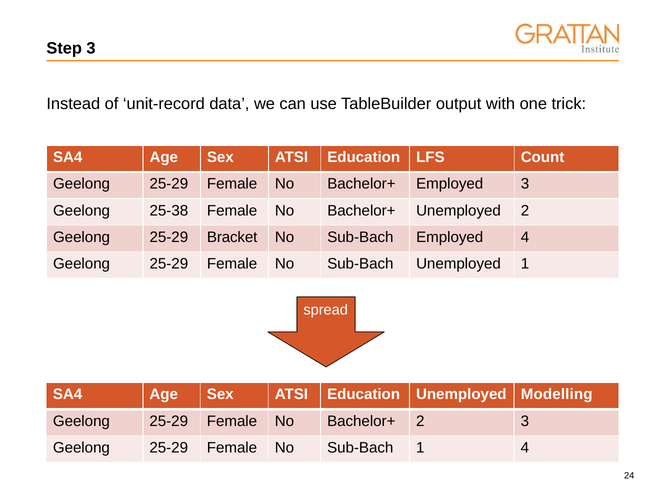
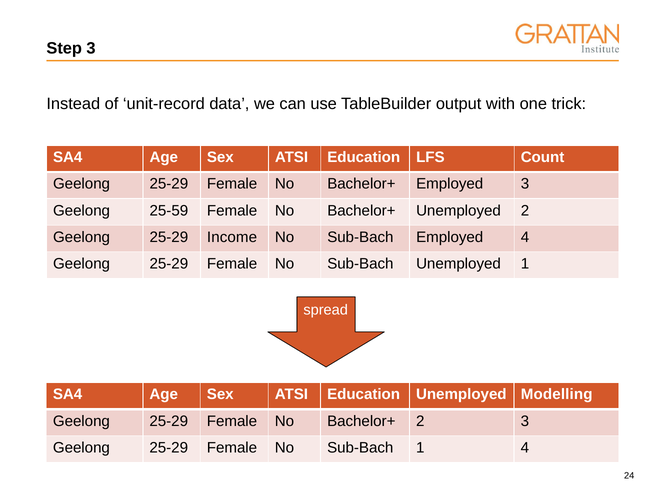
25-38: 25-38 -> 25-59 (169, 211)
Bracket: Bracket -> Income (232, 237)
